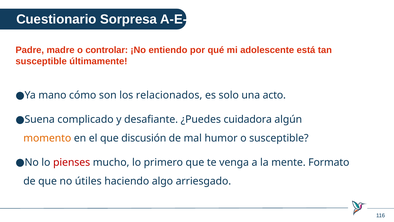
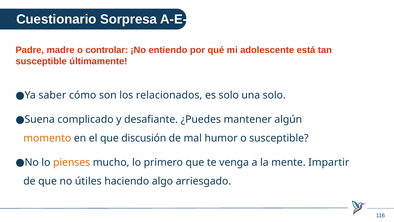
mano: mano -> saber (52, 95)
una acto: acto -> solo (274, 95)
cuidadora: cuidadora -> mantener (248, 119)
pienses colour: red -> orange (72, 162)
Formato: Formato -> Impartir (329, 162)
